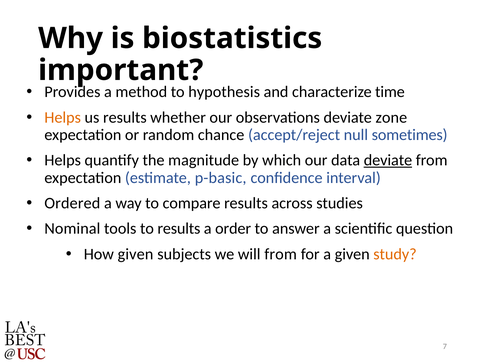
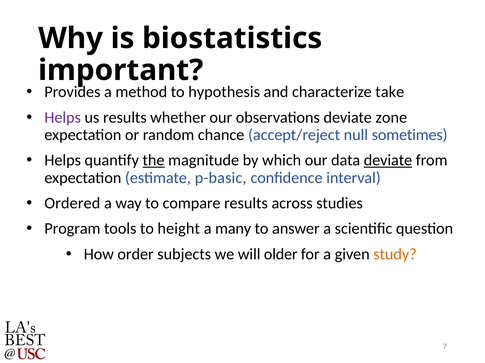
time: time -> take (390, 92)
Helps colour: orange -> purple (63, 118)
the underline: none -> present (154, 161)
Nominal: Nominal -> Program (72, 229)
to results: results -> height (179, 229)
order: order -> many (233, 229)
How given: given -> order (136, 255)
will from: from -> older (281, 255)
